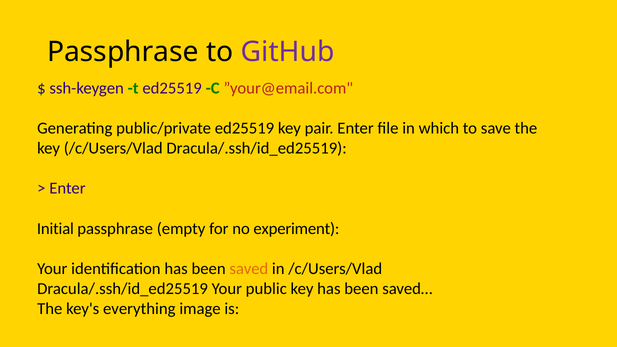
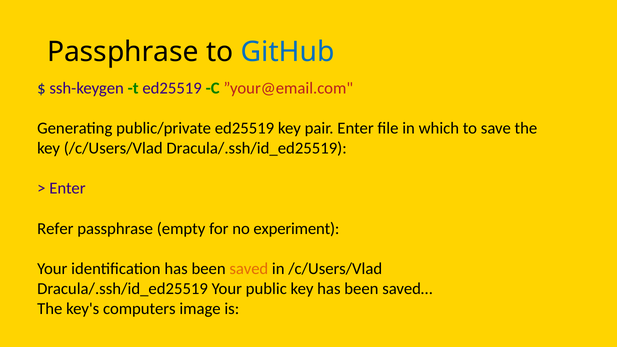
GitHub colour: purple -> blue (288, 52)
Initial: Initial -> Refer (55, 229)
everything: everything -> computers (139, 309)
